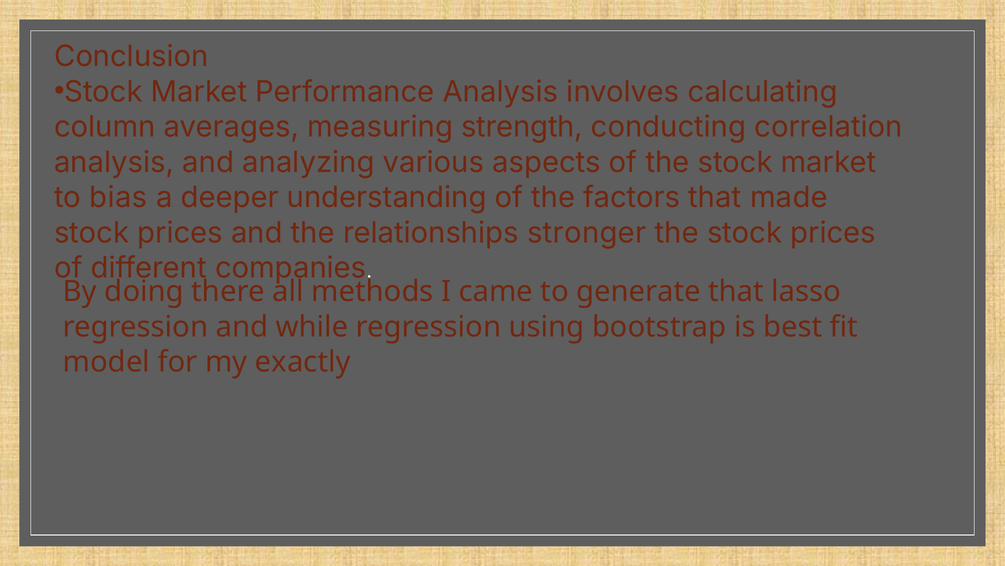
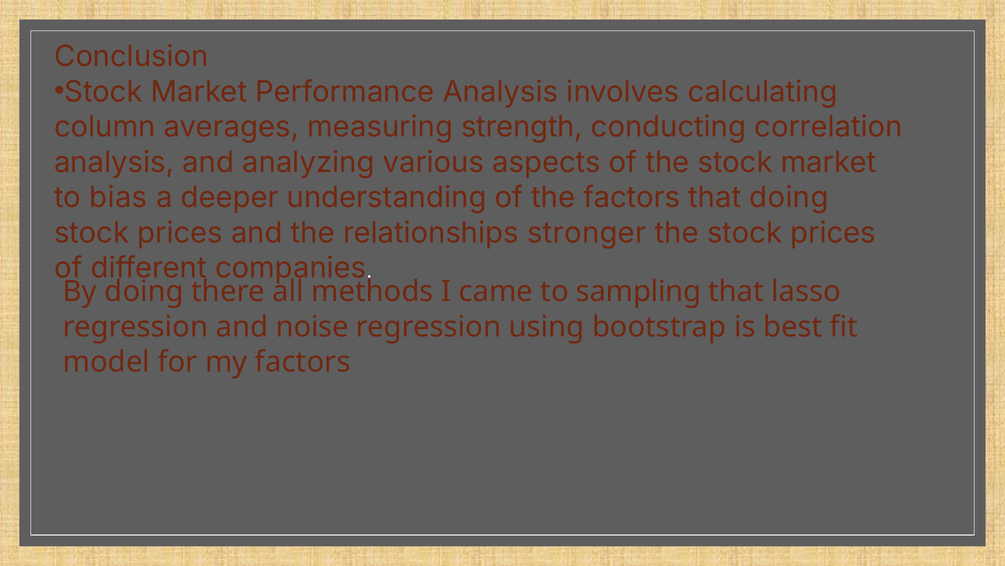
that made: made -> doing (789, 197)
generate: generate -> sampling (639, 291)
while: while -> noise (312, 327)
my exactly: exactly -> factors (303, 362)
